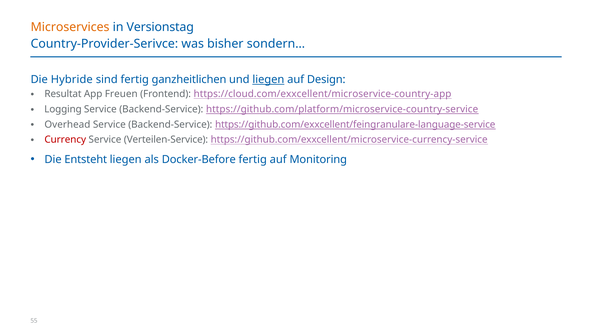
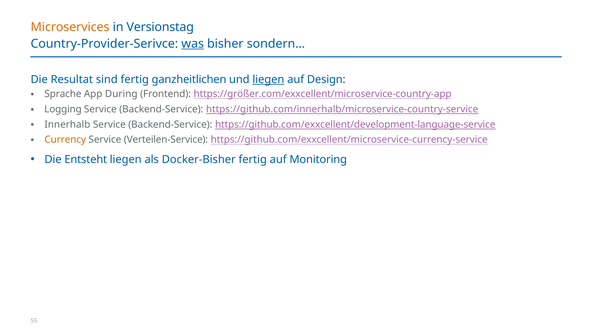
was underline: none -> present (193, 44)
Hybride: Hybride -> Resultat (72, 80)
Resultat: Resultat -> Sprache (63, 94)
Freuen: Freuen -> During (121, 94)
https://cloud.com/exxcellent/microservice-country-app: https://cloud.com/exxcellent/microservice-country-app -> https://größer.com/exxcellent/microservice-country-app (323, 94)
https://github.com/platform/microservice-country-service: https://github.com/platform/microservice-country-service -> https://github.com/innerhalb/microservice-country-service (342, 109)
Overhead: Overhead -> Innerhalb (67, 124)
https://github.com/exxcellent/feingranulare-language-service: https://github.com/exxcellent/feingranulare-language-service -> https://github.com/exxcellent/development-language-service (355, 124)
Currency colour: red -> orange (65, 140)
Docker-Before: Docker-Before -> Docker-Bisher (199, 159)
